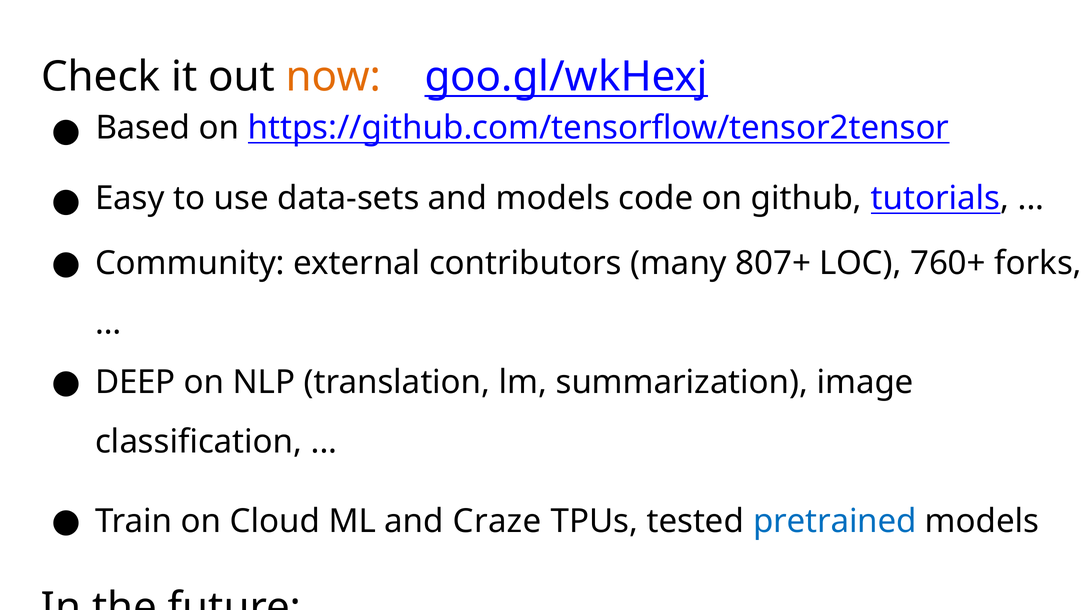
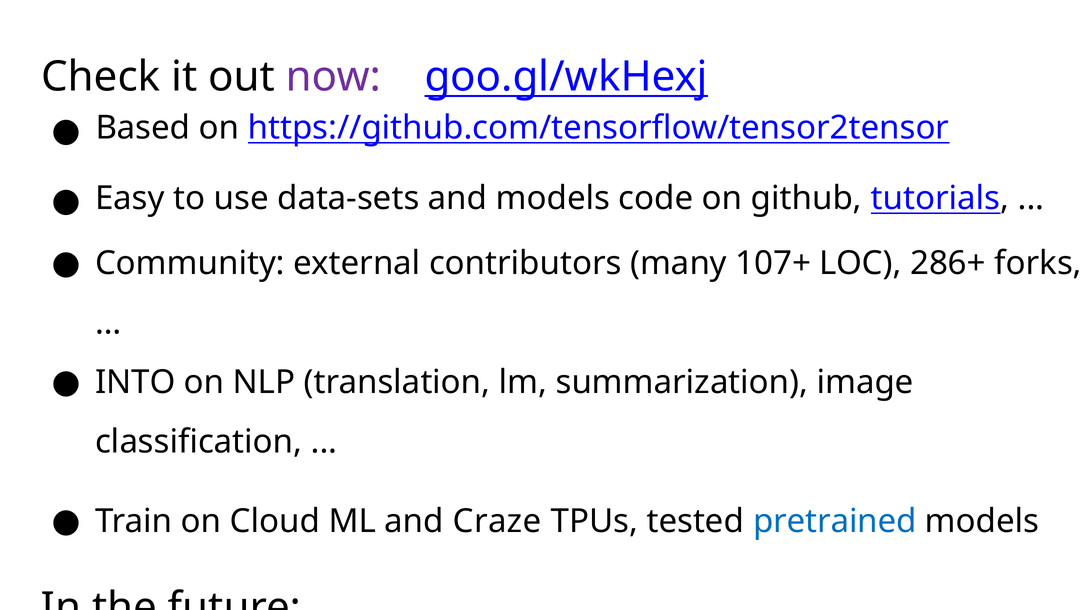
now colour: orange -> purple (333, 77)
807+: 807+ -> 107+ (773, 263)
760+: 760+ -> 286+ (948, 263)
DEEP: DEEP -> INTO (135, 382)
